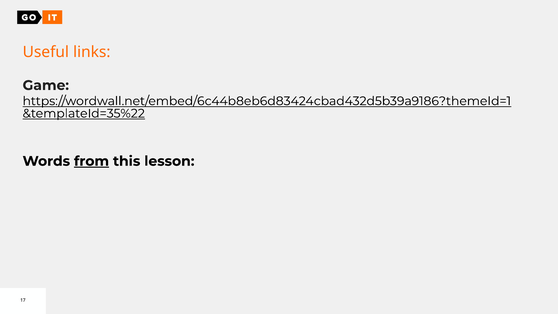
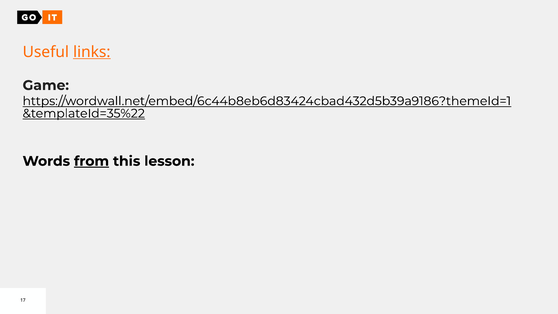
links underline: none -> present (92, 52)
